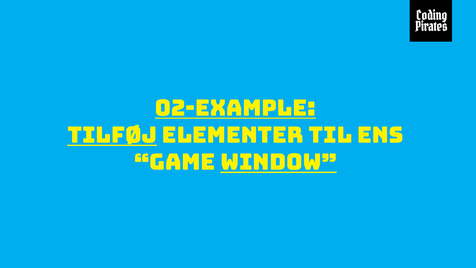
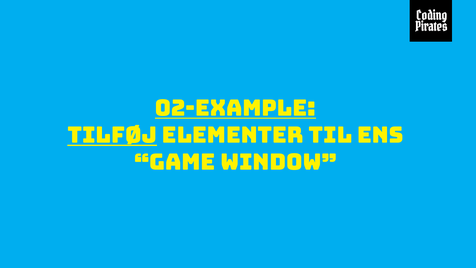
Window underline: present -> none (279, 162)
